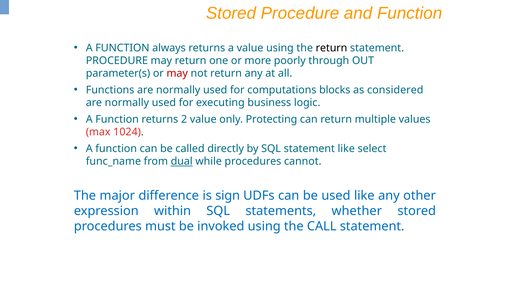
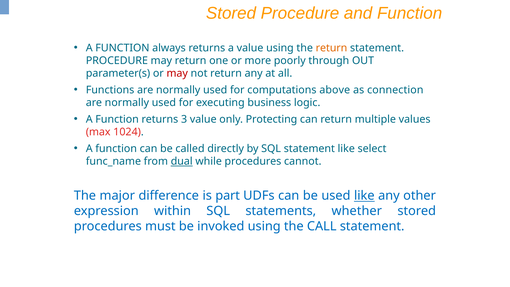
return colour: black -> orange (332, 48)
blocks: blocks -> above (335, 90)
considered: considered -> connection (395, 90)
2: 2 -> 3 (184, 119)
sign: sign -> part (228, 196)
like underline: none -> present (364, 196)
